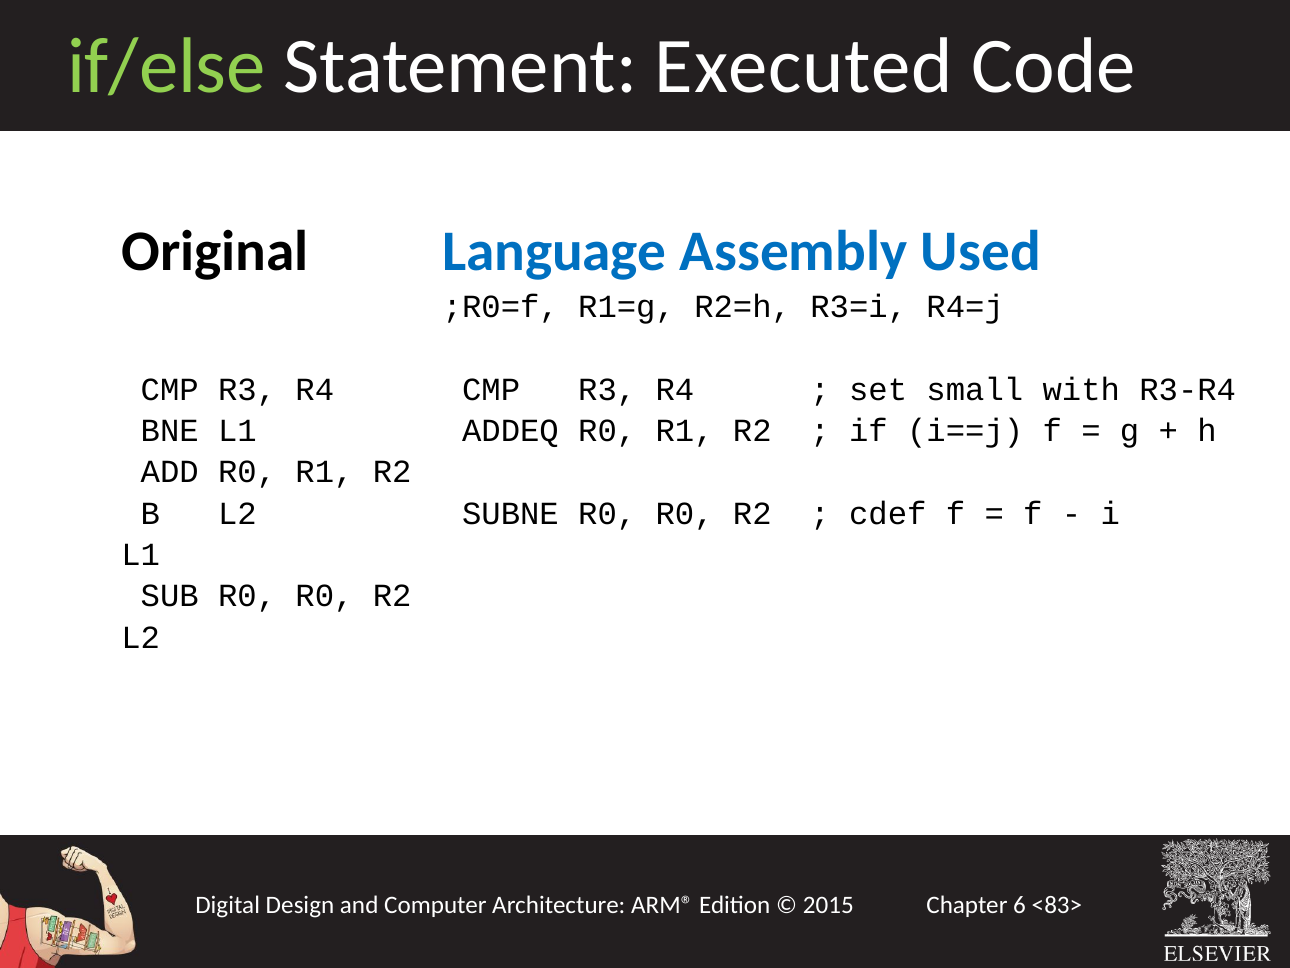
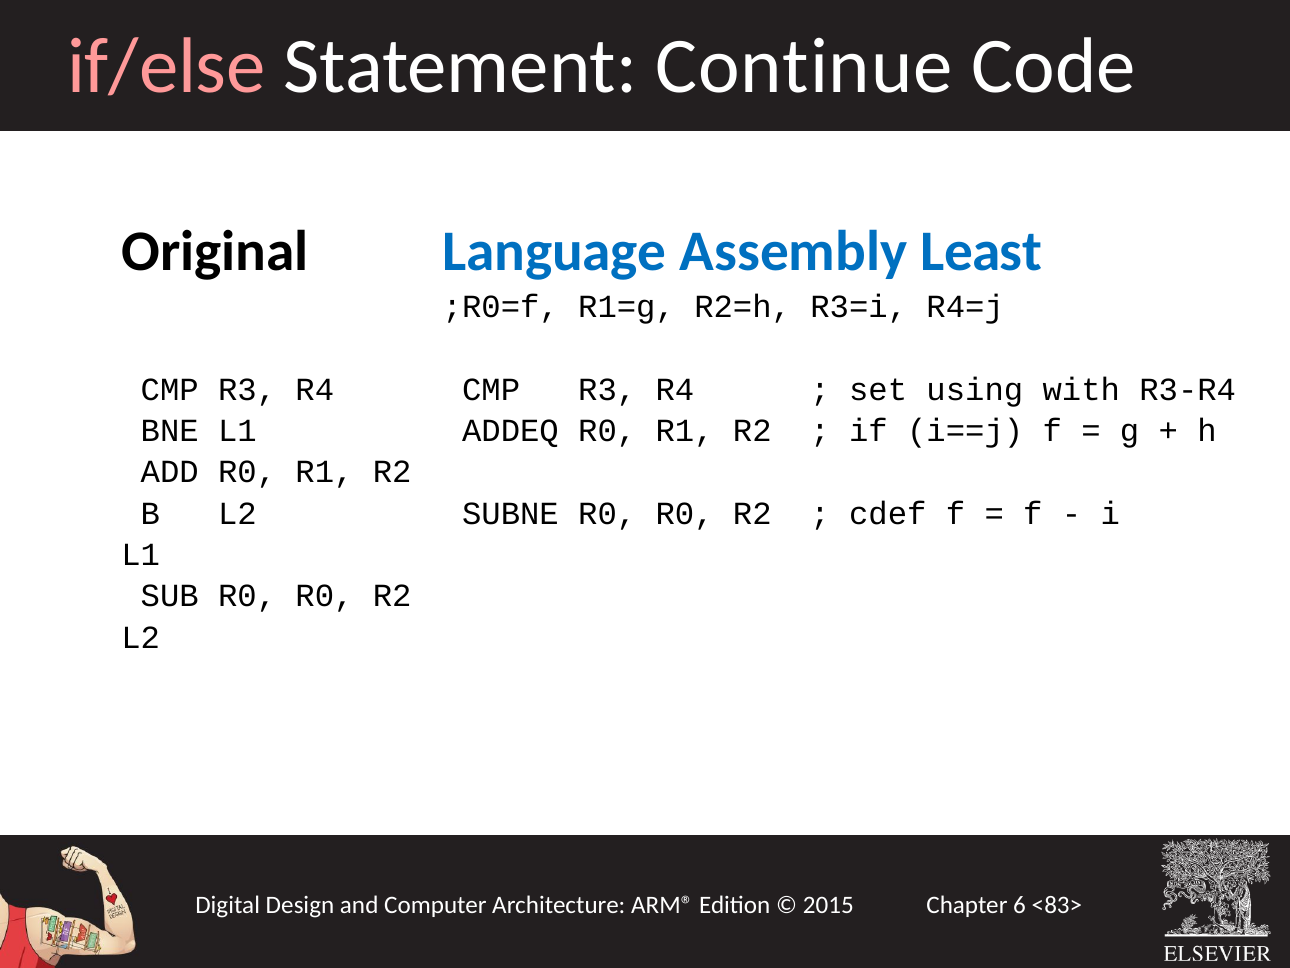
if/else colour: light green -> pink (166, 66)
Executed: Executed -> Continue (804, 66)
Used: Used -> Least (981, 252)
small: small -> using (975, 389)
